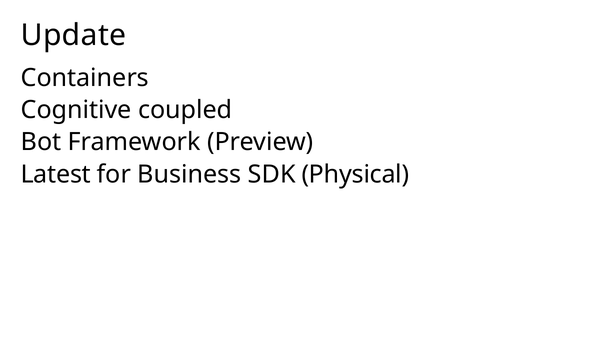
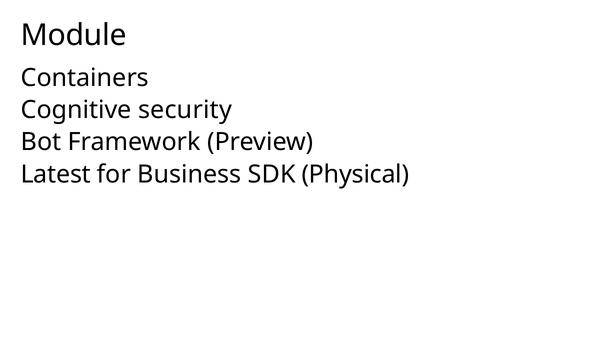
Update: Update -> Module (74, 35)
coupled: coupled -> security (185, 110)
